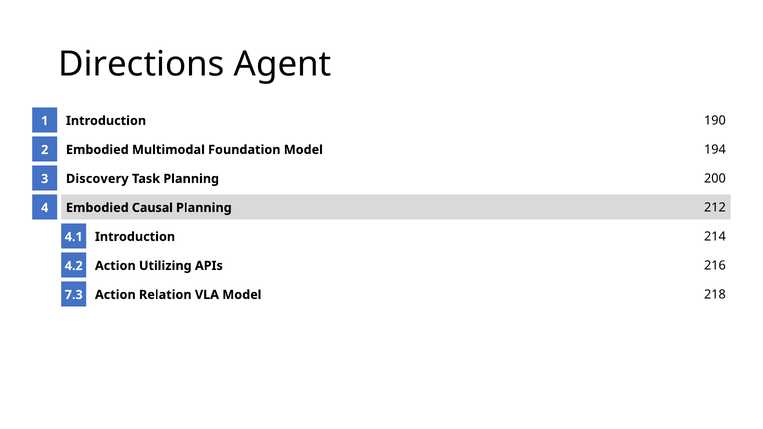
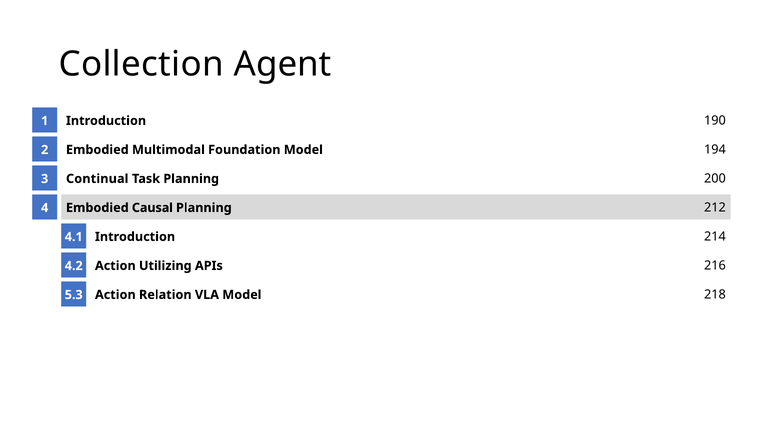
Directions: Directions -> Collection (141, 64)
Discovery: Discovery -> Continual (97, 179)
7.3: 7.3 -> 5.3 (74, 295)
